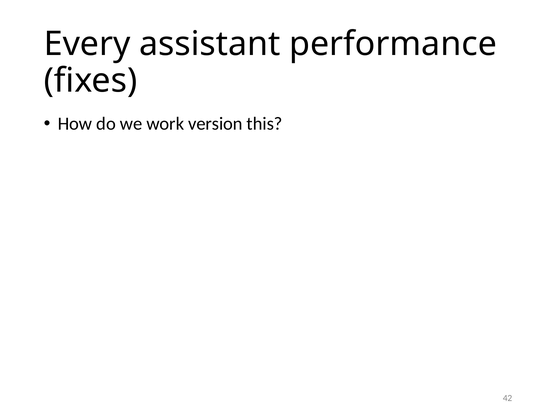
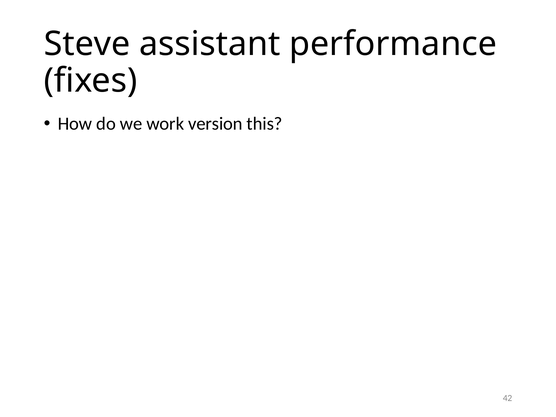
Every: Every -> Steve (87, 44)
